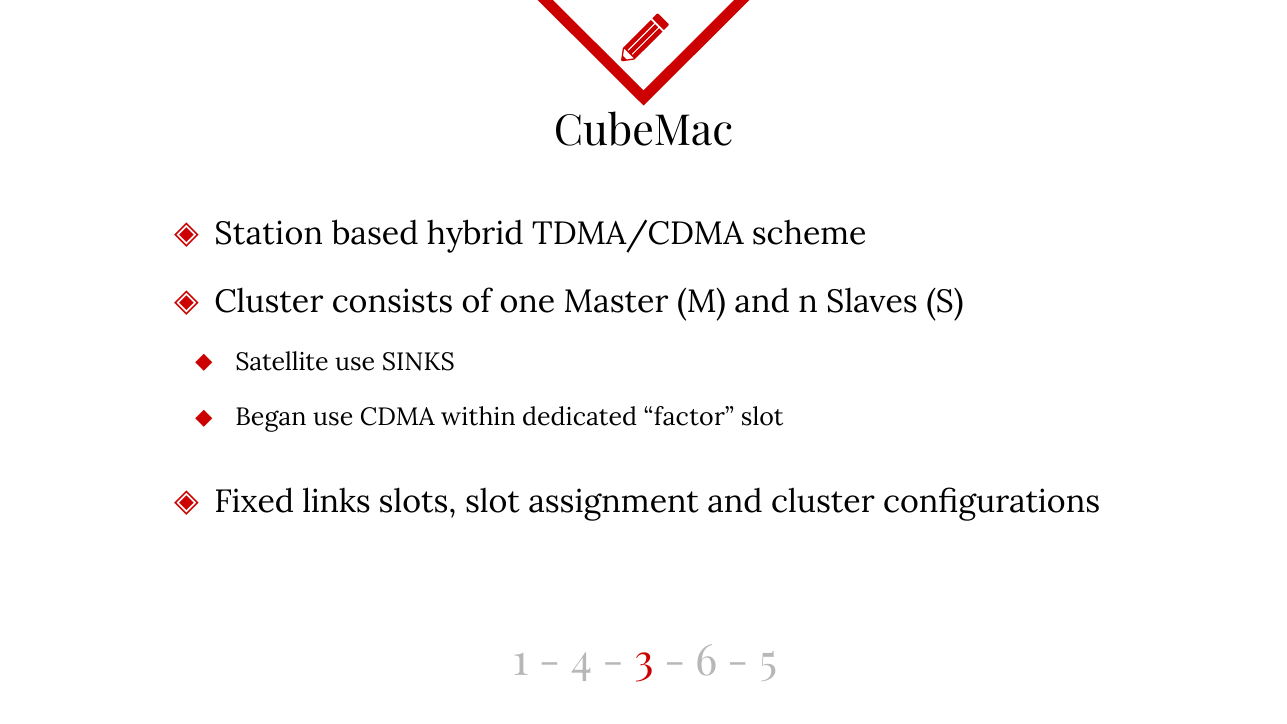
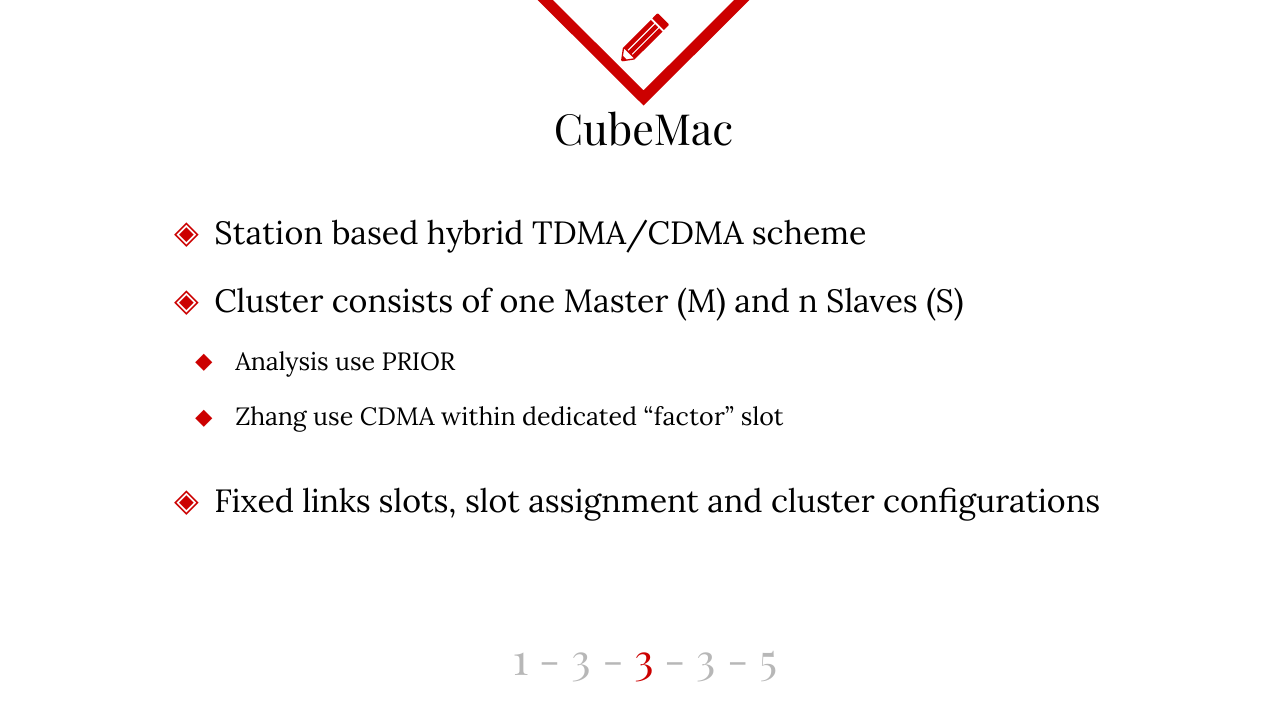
Satellite: Satellite -> Analysis (282, 362)
SINKS: SINKS -> PRIOR (419, 362)
Began: Began -> Zhang (271, 418)
4: 4 -> 3 (581, 661)
6: 6 -> 3 (706, 661)
